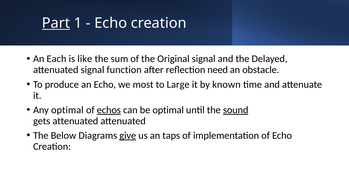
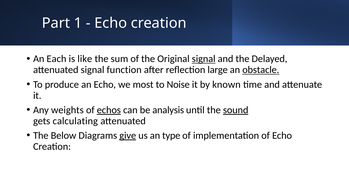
Part underline: present -> none (56, 23)
signal underline: none -> present (204, 59)
need: need -> large (218, 70)
obstacle underline: none -> present (261, 70)
Large: Large -> Noise (178, 85)
Any optimal: optimal -> weights (67, 110)
be optimal: optimal -> analysis (168, 110)
gets attenuated: attenuated -> calculating (75, 121)
taps: taps -> type (171, 136)
